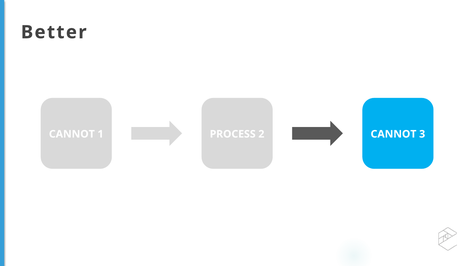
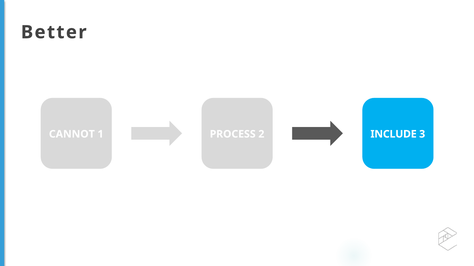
2 CANNOT: CANNOT -> INCLUDE (394, 134)
